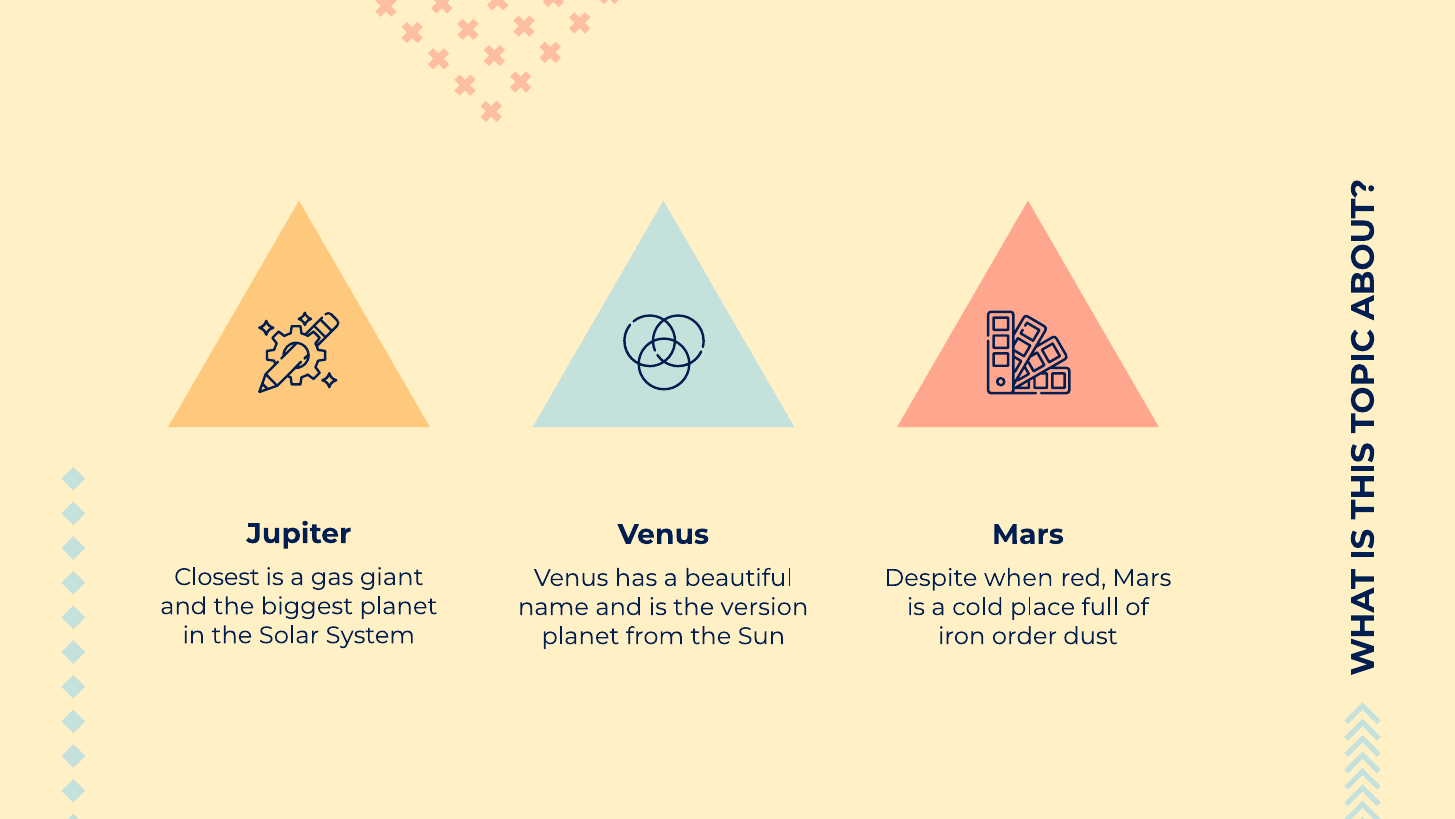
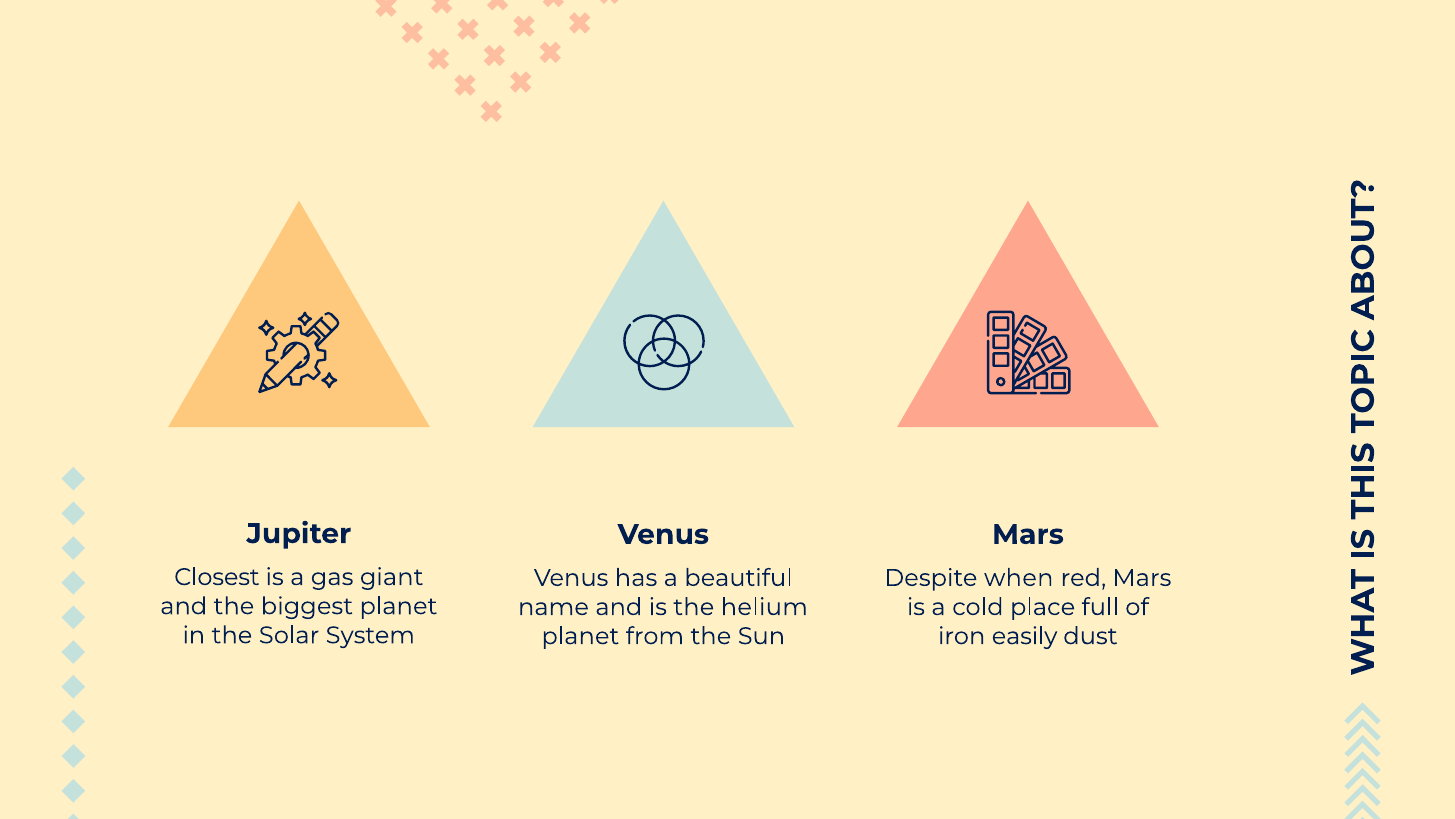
version: version -> helium (764, 607)
order: order -> easily (1025, 636)
